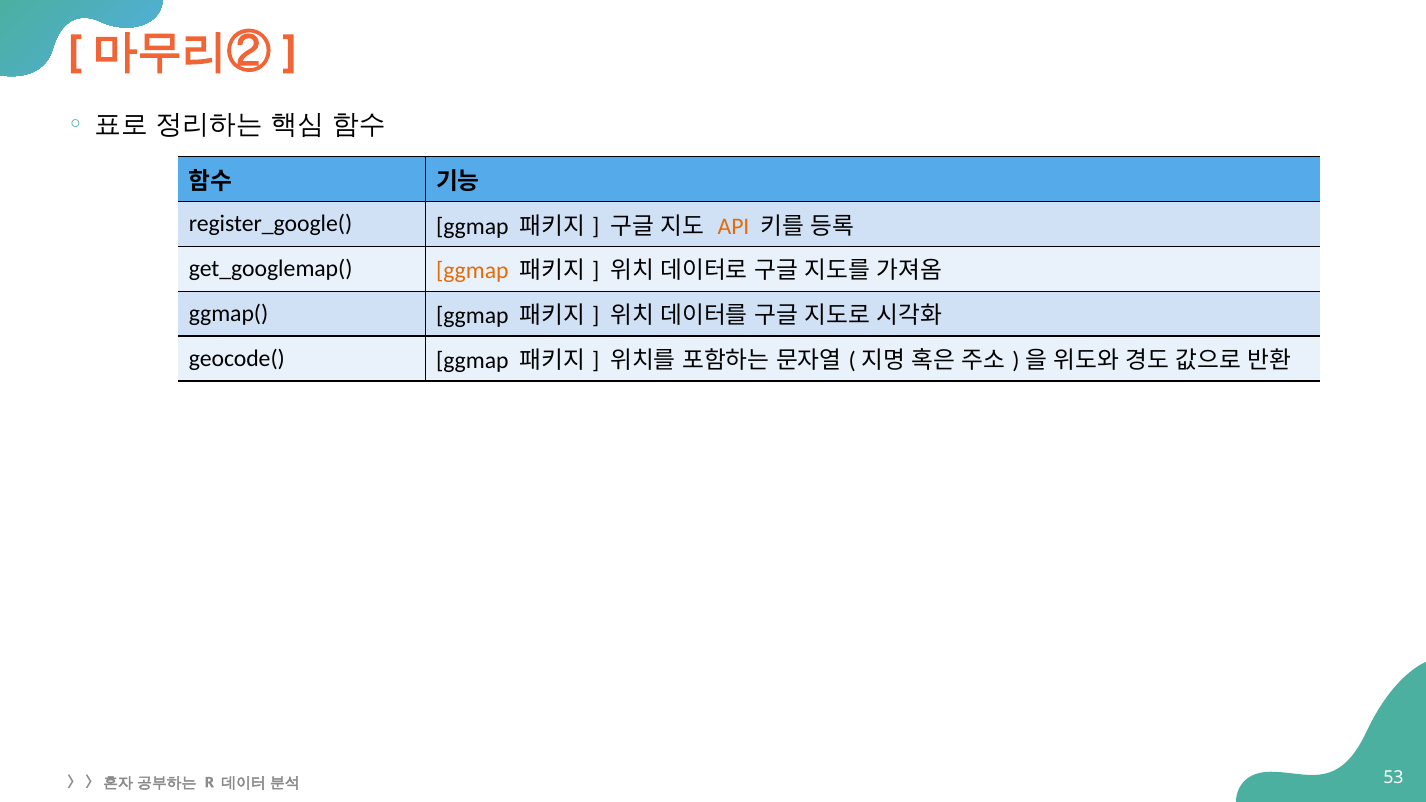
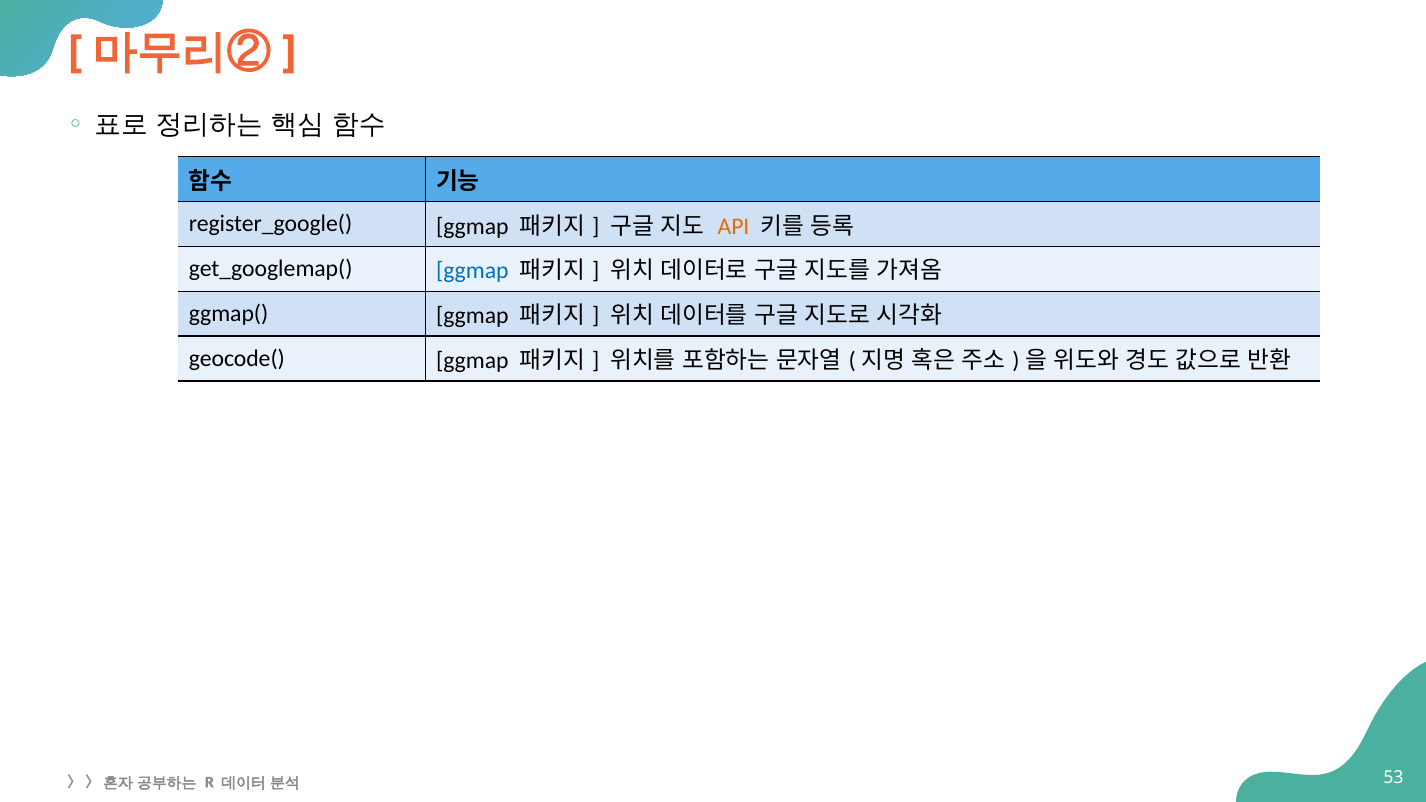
ggmap colour: orange -> blue (472, 271)
